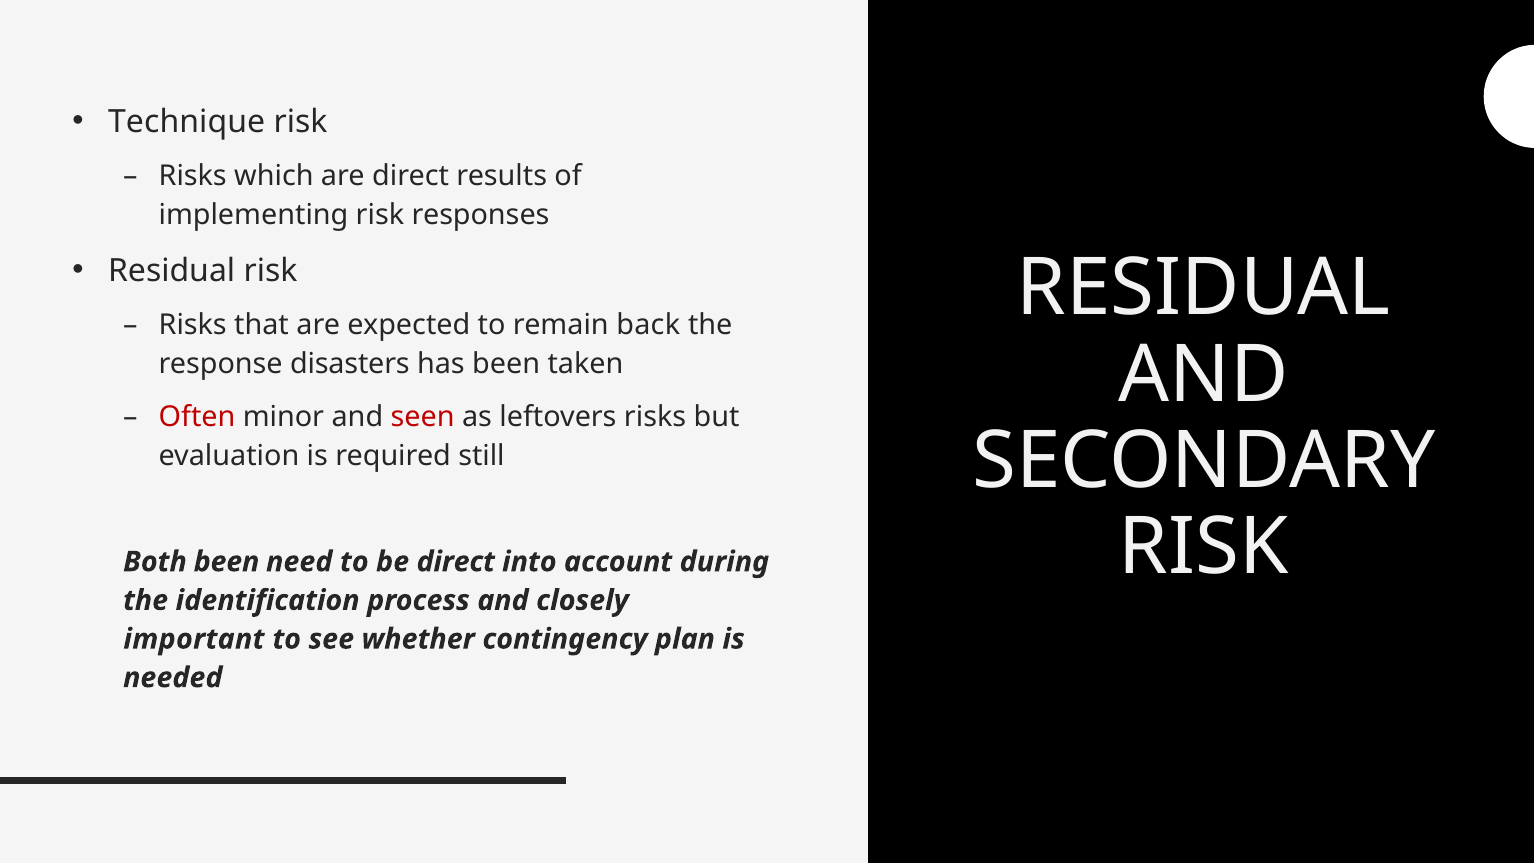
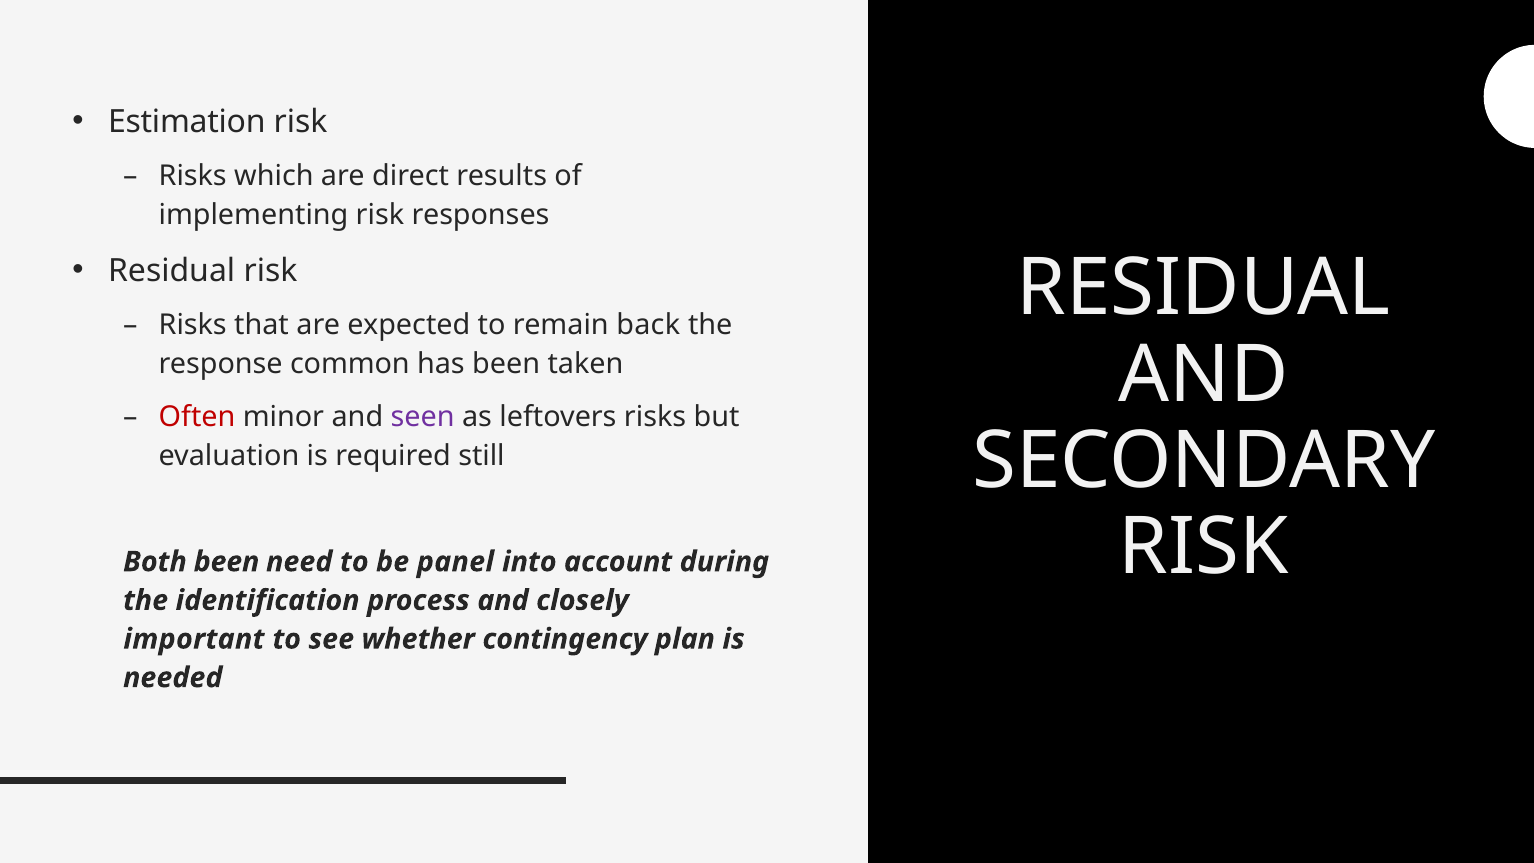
Technique: Technique -> Estimation (187, 122)
disasters: disasters -> common (350, 364)
seen colour: red -> purple (423, 417)
be direct: direct -> panel (455, 562)
